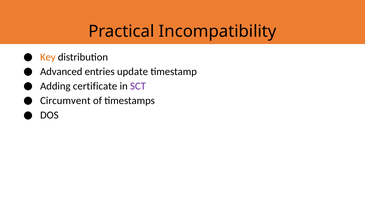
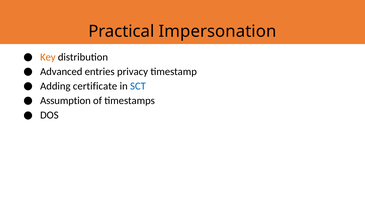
Incompatibility: Incompatibility -> Impersonation (218, 31)
update: update -> privacy (133, 72)
SCT colour: purple -> blue (138, 86)
Circumvent: Circumvent -> Assumption (65, 101)
